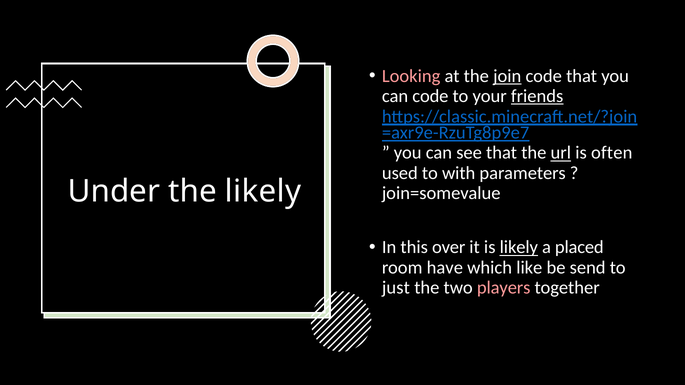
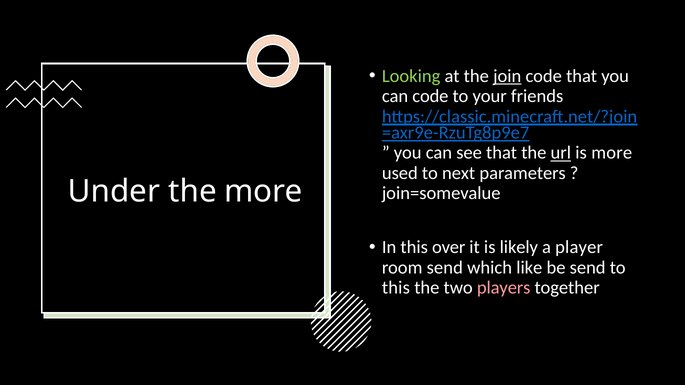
Looking colour: pink -> light green (411, 76)
friends underline: present -> none (537, 96)
is often: often -> more (612, 153)
with: with -> next (459, 173)
the likely: likely -> more (263, 192)
likely underline: present -> none (519, 248)
placed: placed -> player (579, 248)
room have: have -> send (445, 268)
just: just -> this (396, 288)
